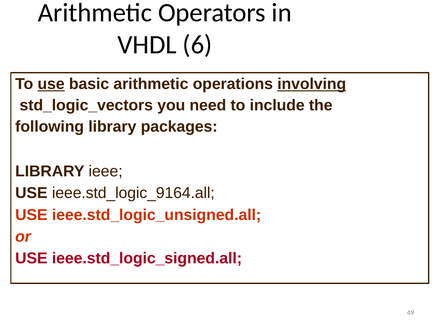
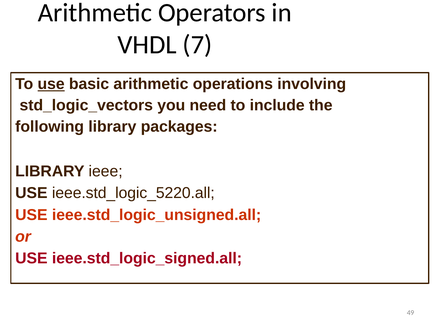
6: 6 -> 7 (197, 45)
involving underline: present -> none (312, 84)
ieee.std_logic_9164.all: ieee.std_logic_9164.all -> ieee.std_logic_5220.all (133, 193)
